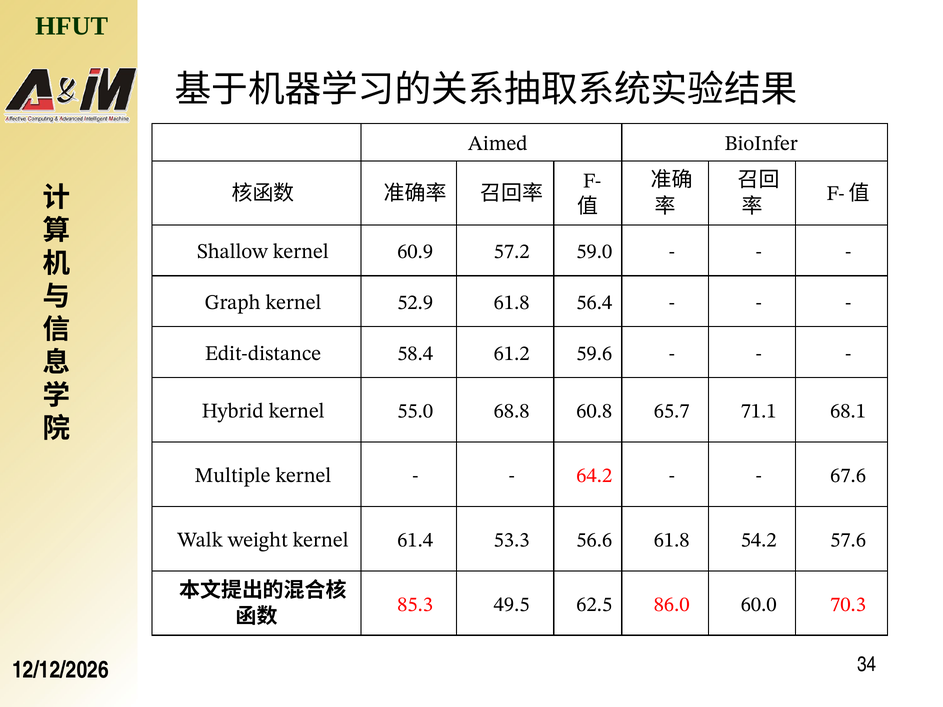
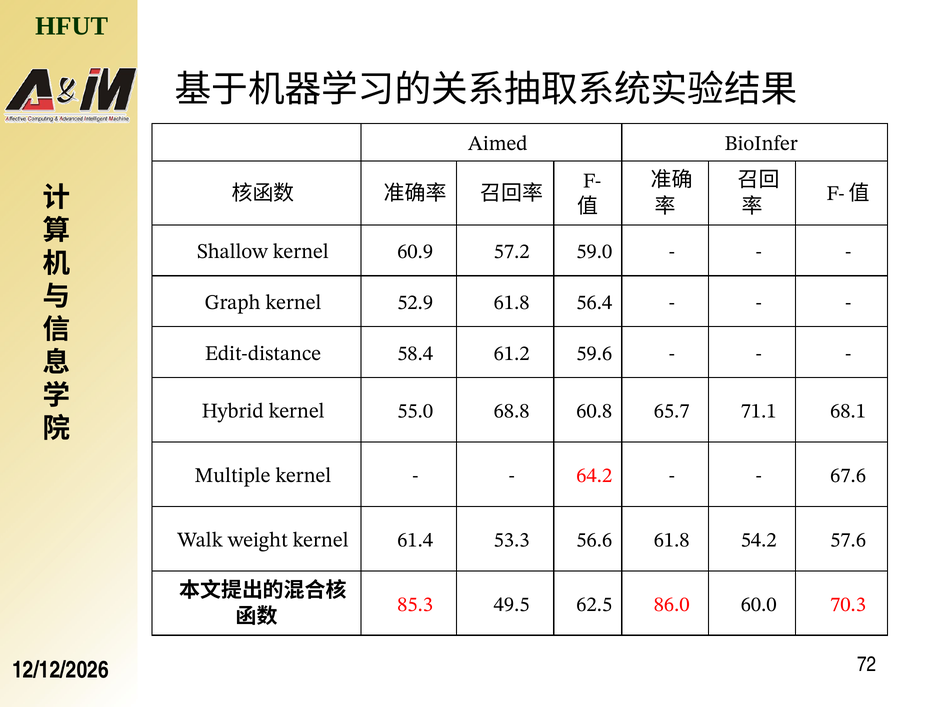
34: 34 -> 72 (867, 665)
